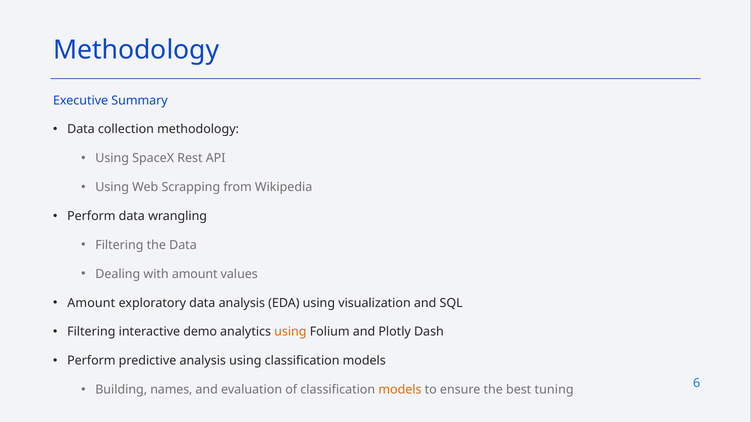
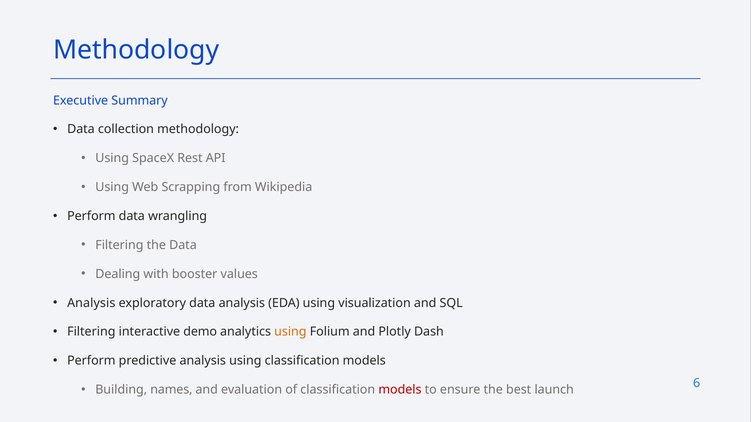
with amount: amount -> booster (195, 274)
Amount: Amount -> Analysis (91, 303)
models colour: orange -> red (400, 390)
tuning: tuning -> launch (554, 390)
